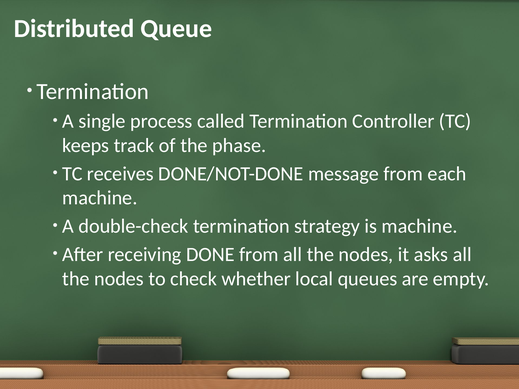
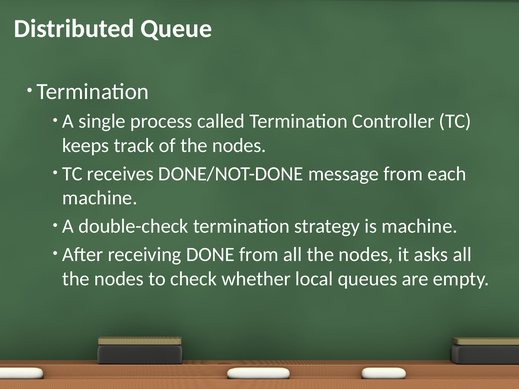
of the phase: phase -> nodes (239, 146)
